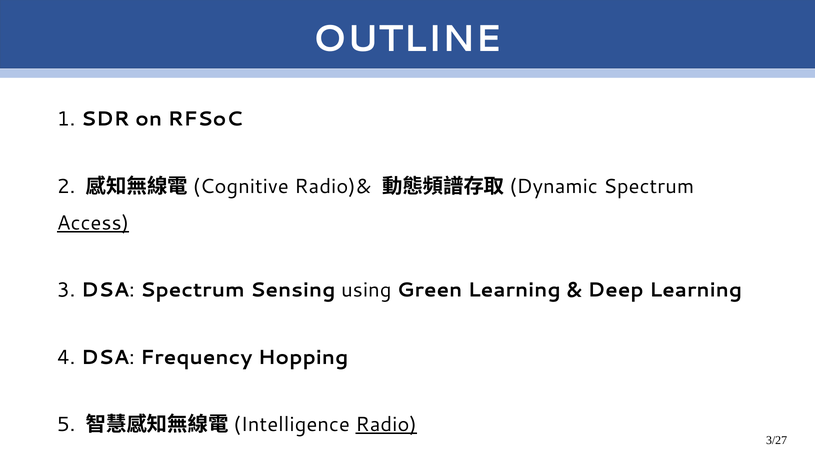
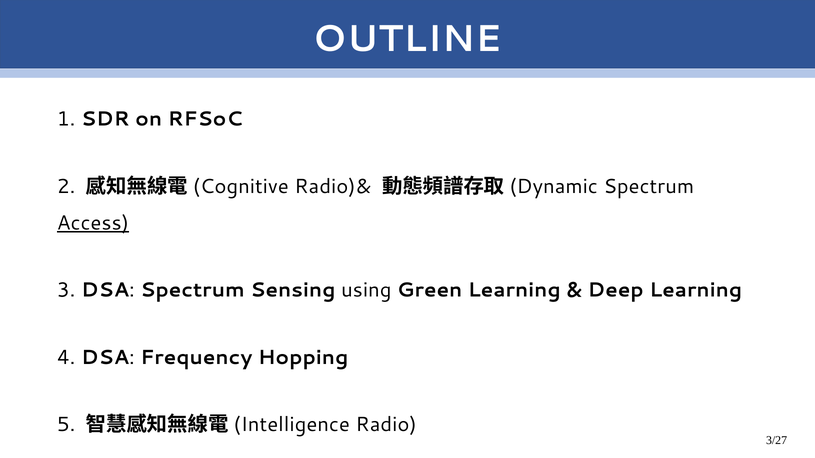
Radio underline: present -> none (386, 425)
